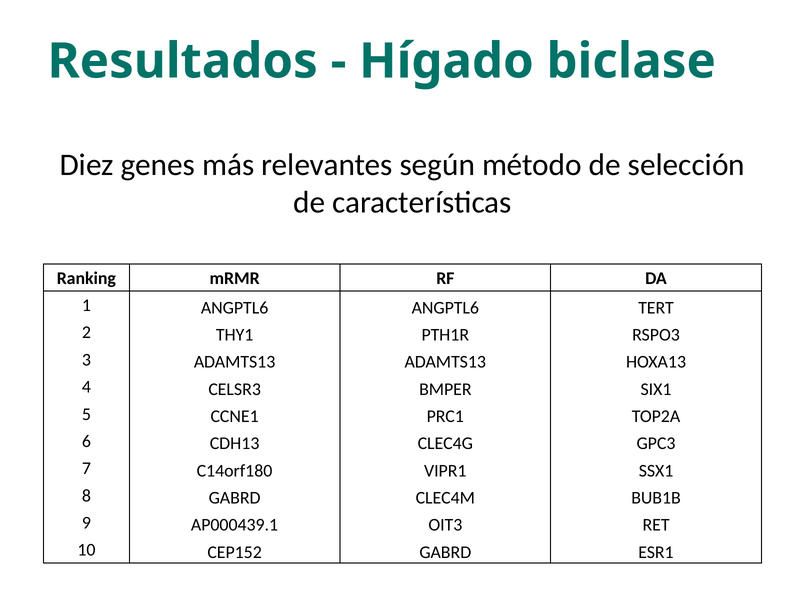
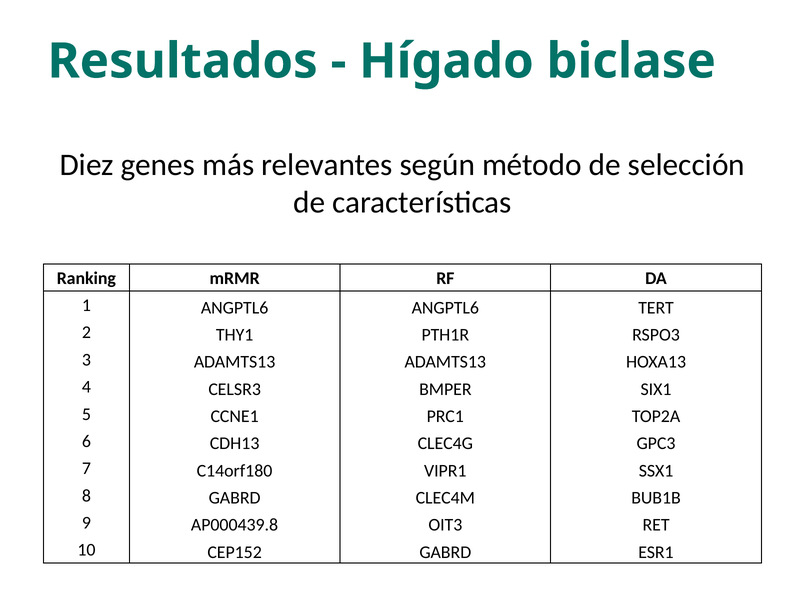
AP000439.1: AP000439.1 -> AP000439.8 (235, 525)
